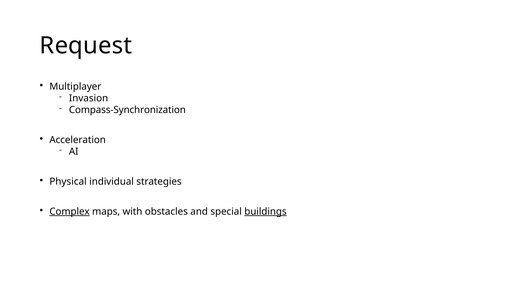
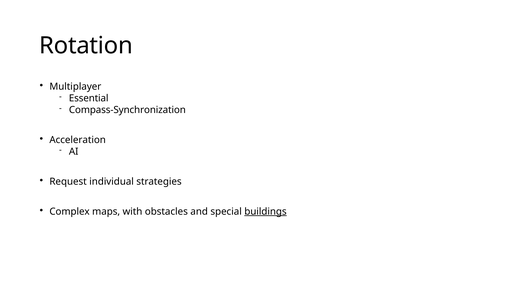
Request: Request -> Rotation (86, 46)
Invasion: Invasion -> Essential (89, 98)
Physical: Physical -> Request (68, 182)
Complex underline: present -> none (70, 212)
